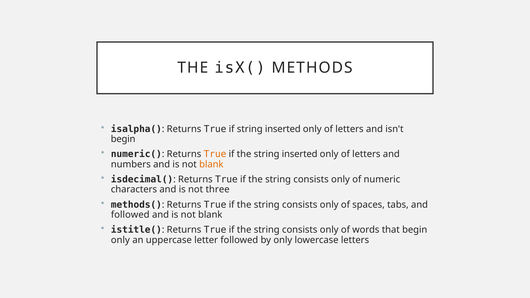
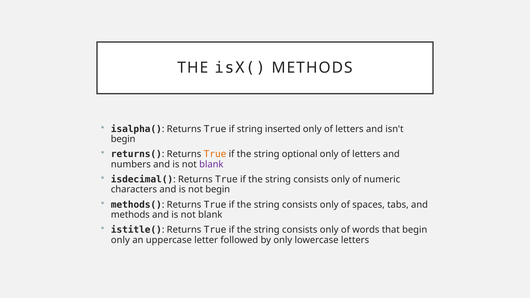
numeric(: numeric( -> returns( (136, 154)
the string inserted: inserted -> optional (300, 154)
blank colour: orange -> purple (211, 164)
not three: three -> begin (218, 190)
followed: followed -> methods (130, 215)
